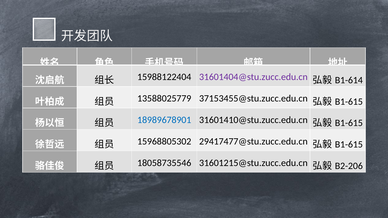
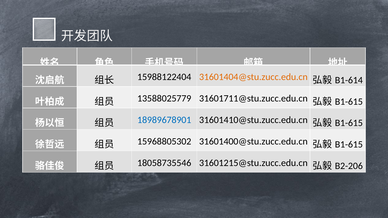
31601404@stu.zucc.edu.cn colour: purple -> orange (253, 77)
37153455@stu.zucc.edu.cn: 37153455@stu.zucc.edu.cn -> 31601711@stu.zucc.edu.cn (253, 99)
29417477@stu.zucc.edu.cn: 29417477@stu.zucc.edu.cn -> 31601400@stu.zucc.edu.cn (253, 142)
